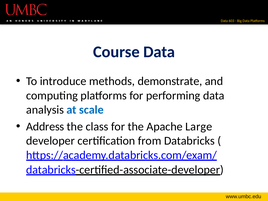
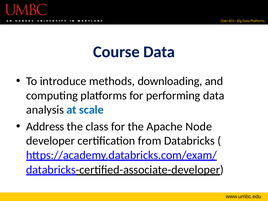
demonstrate: demonstrate -> downloading (170, 81)
Large: Large -> Node (199, 127)
